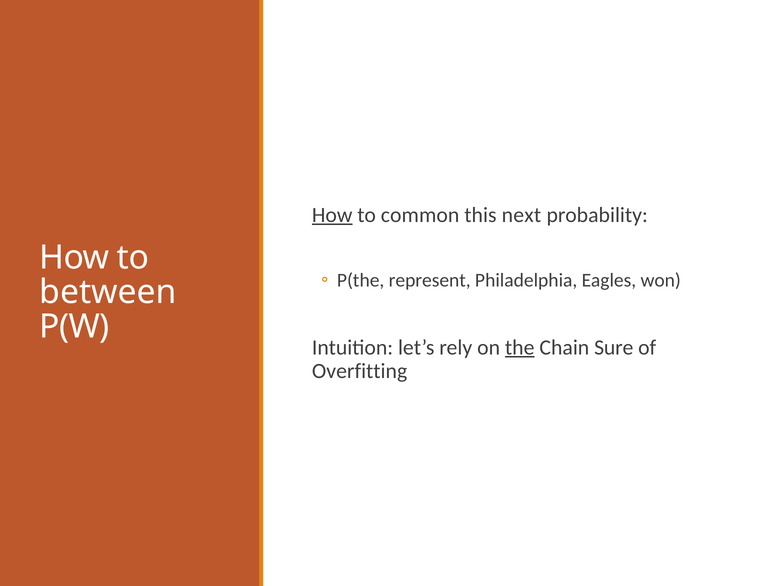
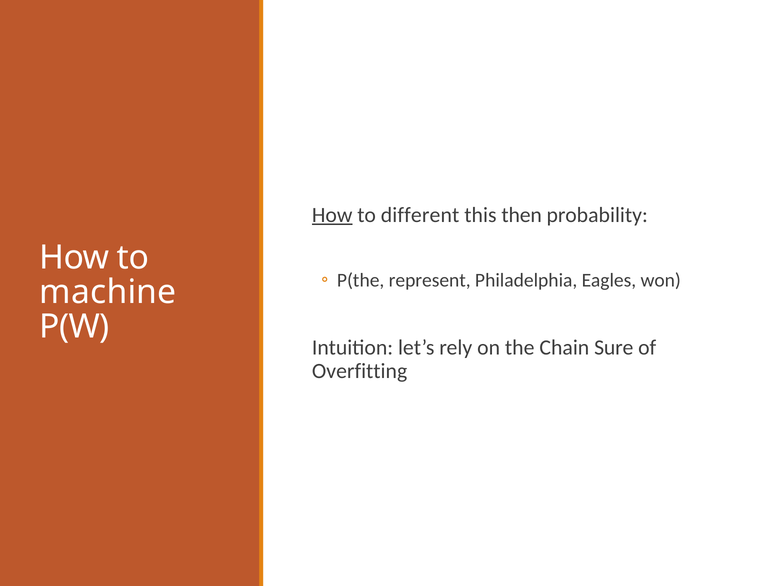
common: common -> different (420, 215)
next: next -> then (522, 215)
between: between -> machine (108, 292)
the underline: present -> none (520, 348)
